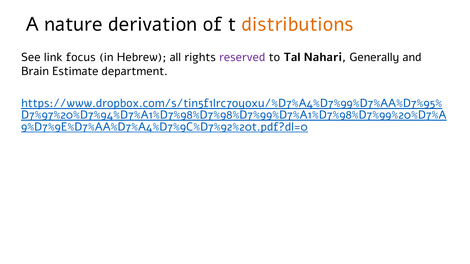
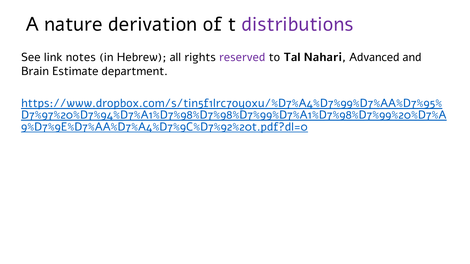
distributions colour: orange -> purple (297, 25)
focus: focus -> notes (81, 57)
Generally: Generally -> Advanced (374, 57)
